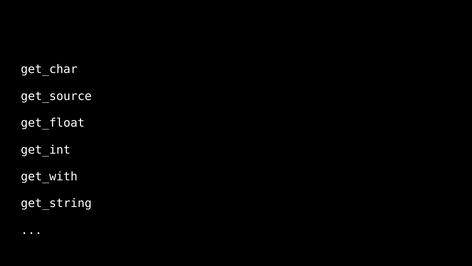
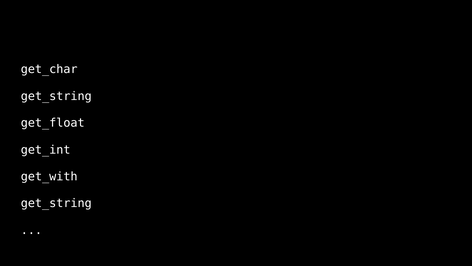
get_source: get_source -> get_string (56, 96)
